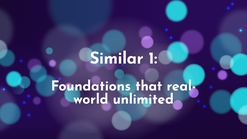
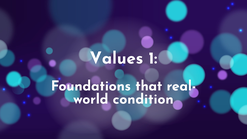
Similar: Similar -> Values (116, 58)
unlimited: unlimited -> condition (143, 99)
